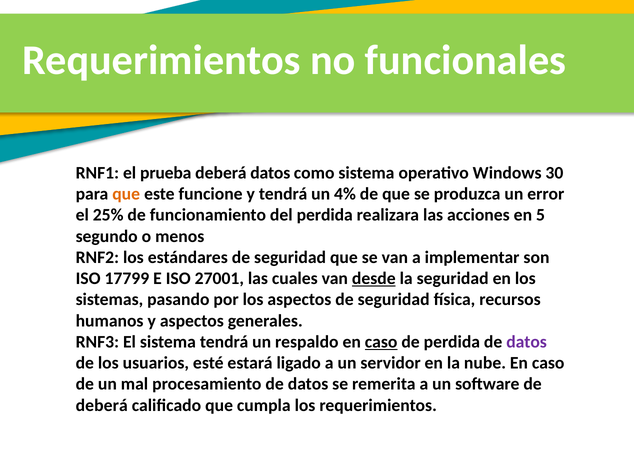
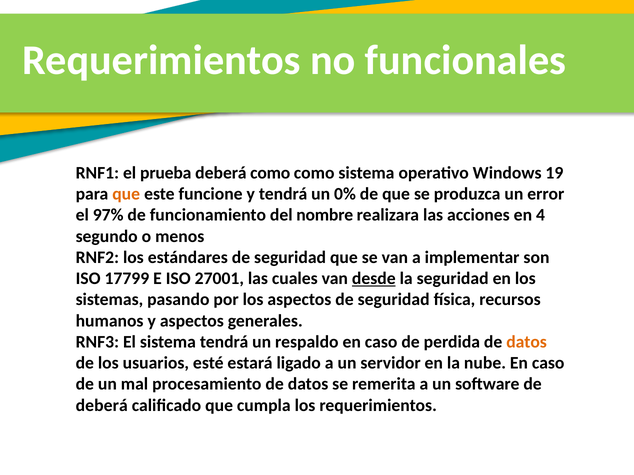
deberá datos: datos -> como (270, 173)
30: 30 -> 19 (554, 173)
4%: 4% -> 0% (345, 194)
25%: 25% -> 97% (108, 215)
del perdida: perdida -> nombre (325, 215)
5: 5 -> 4 (541, 215)
caso underline: present -> none (381, 342)
datos colour: purple -> orange (527, 342)
